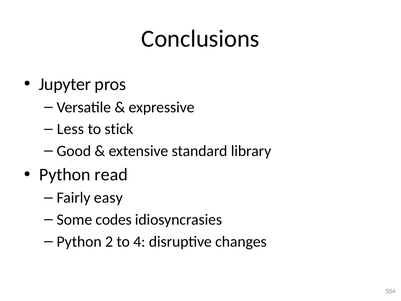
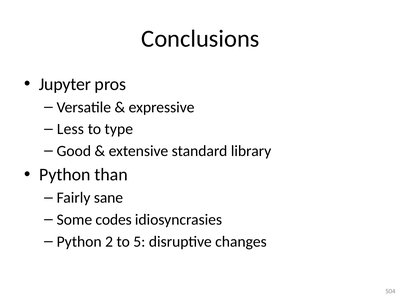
stick: stick -> type (119, 129)
read: read -> than (111, 175)
easy: easy -> sane (108, 198)
4: 4 -> 5 (139, 241)
